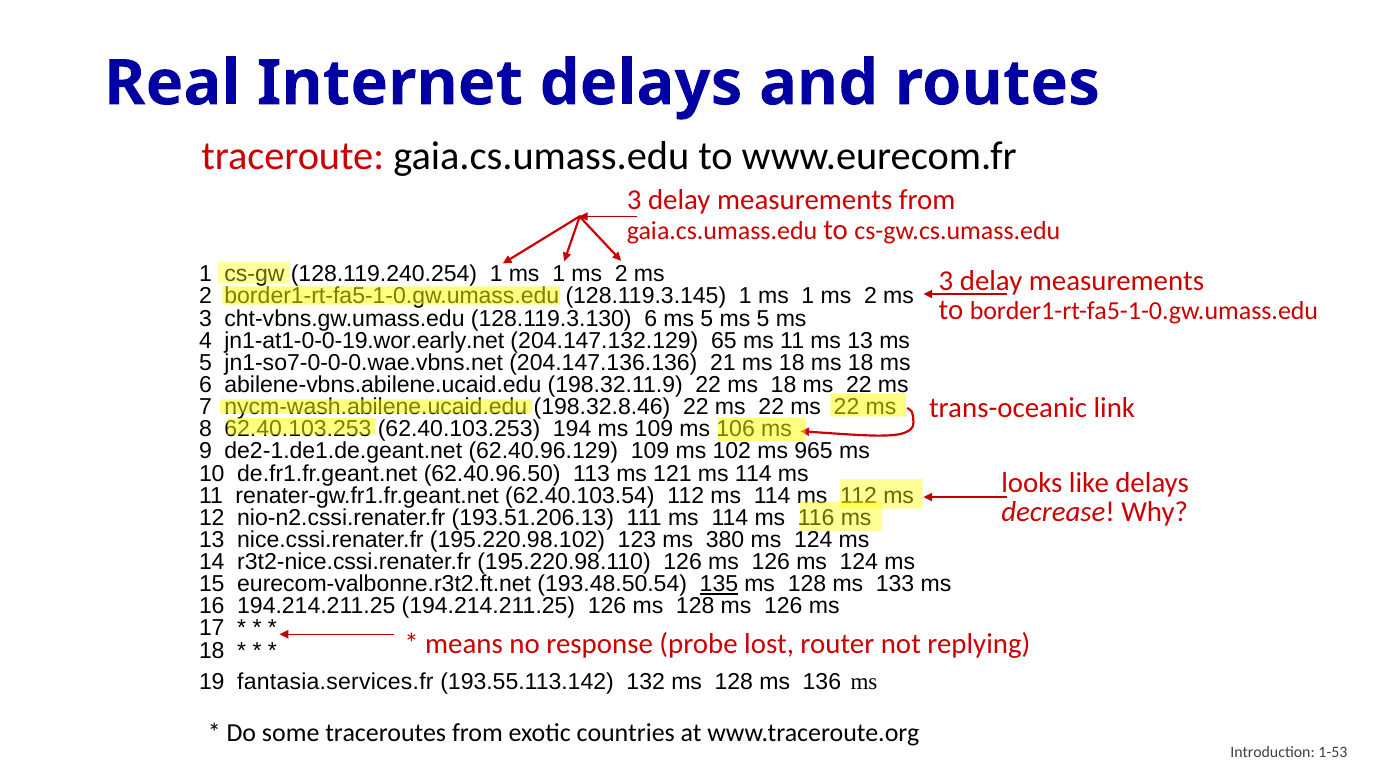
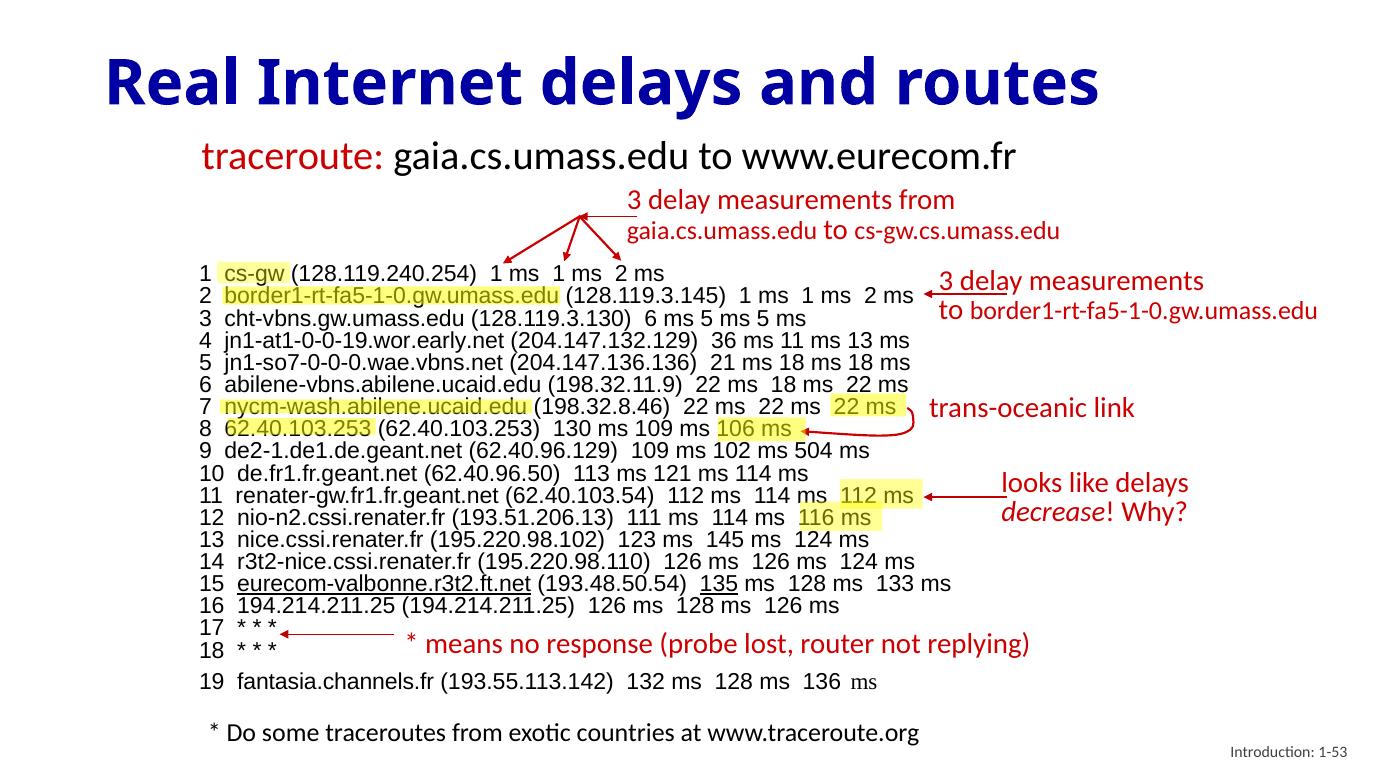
65: 65 -> 36 (724, 341)
194: 194 -> 130 (572, 429)
965: 965 -> 504 (814, 452)
380: 380 -> 145 (725, 540)
eurecom-valbonne.r3t2.ft.net underline: none -> present (384, 584)
fantasia.services.fr: fantasia.services.fr -> fantasia.channels.fr (336, 682)
